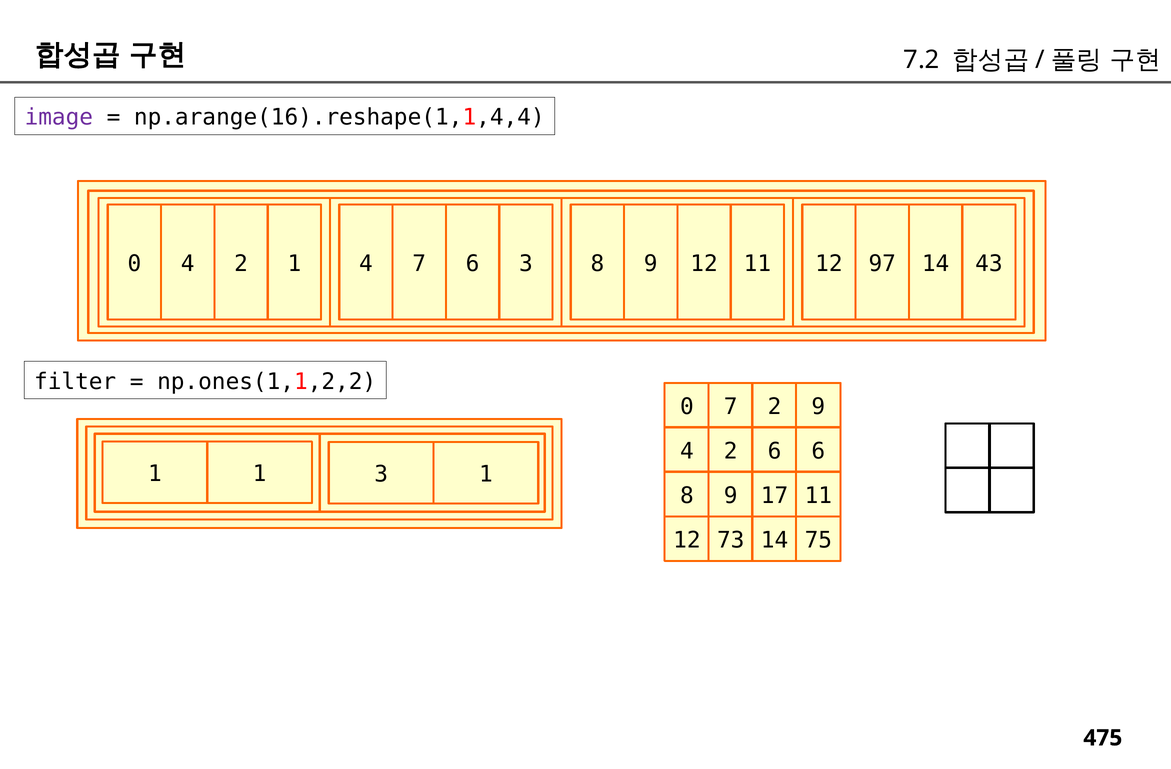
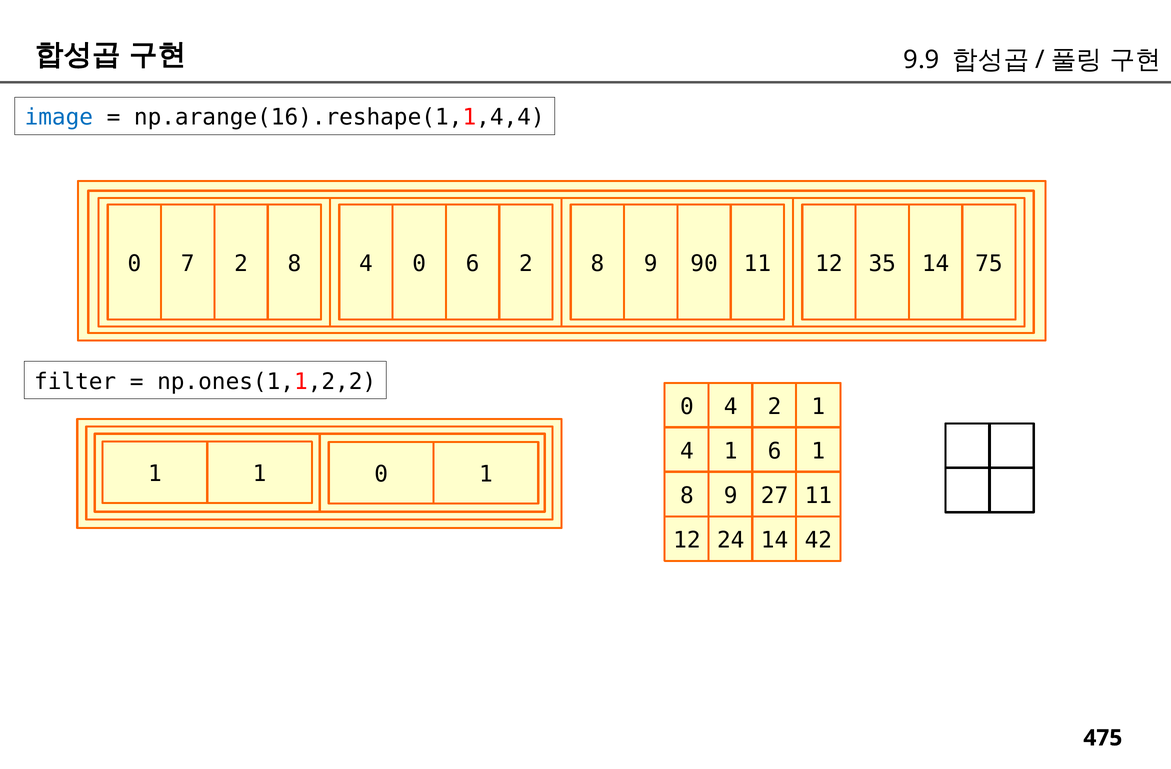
7.2: 7.2 -> 9.9 (921, 60)
image colour: purple -> blue (59, 117)
0 4: 4 -> 7 (188, 264)
1: 1 -> 8 (294, 264)
4 7: 7 -> 0 (419, 264)
6 3: 3 -> 2 (526, 264)
9 12: 12 -> 90 (704, 264)
97: 97 -> 35 (882, 264)
43: 43 -> 75 (989, 264)
0 7: 7 -> 4 (731, 407)
2 9: 9 -> 1 (818, 407)
2: 2 -> 1 (731, 451)
6 6: 6 -> 1 (818, 451)
1 1 3: 3 -> 0 (381, 474)
17: 17 -> 27 (775, 496)
73: 73 -> 24 (731, 540)
75: 75 -> 42 (818, 540)
